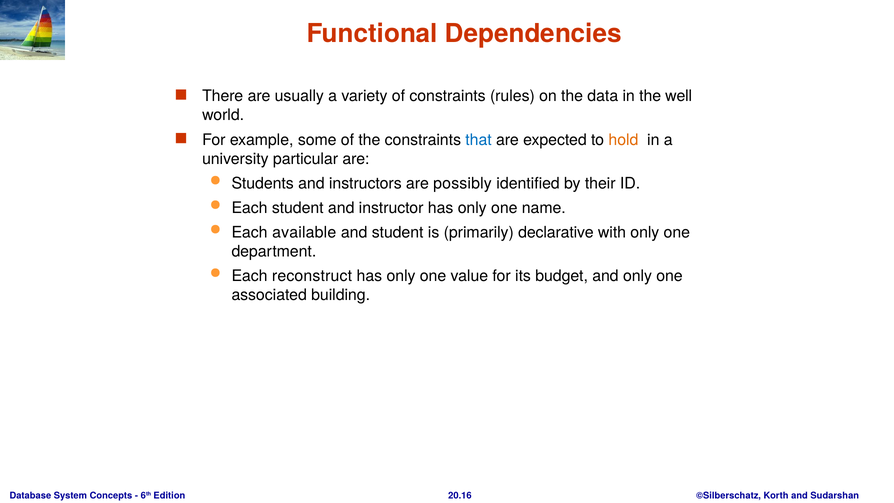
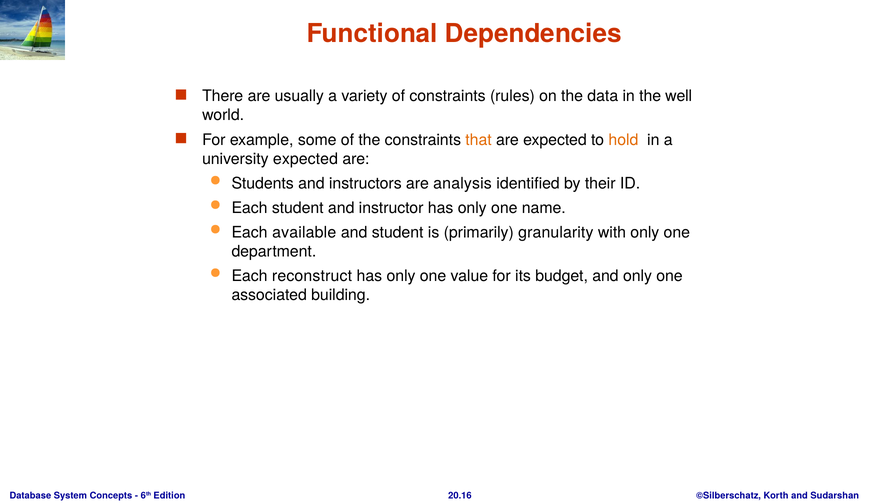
that colour: blue -> orange (479, 140)
university particular: particular -> expected (305, 159)
possibly: possibly -> analysis (463, 183)
declarative: declarative -> granularity (556, 232)
